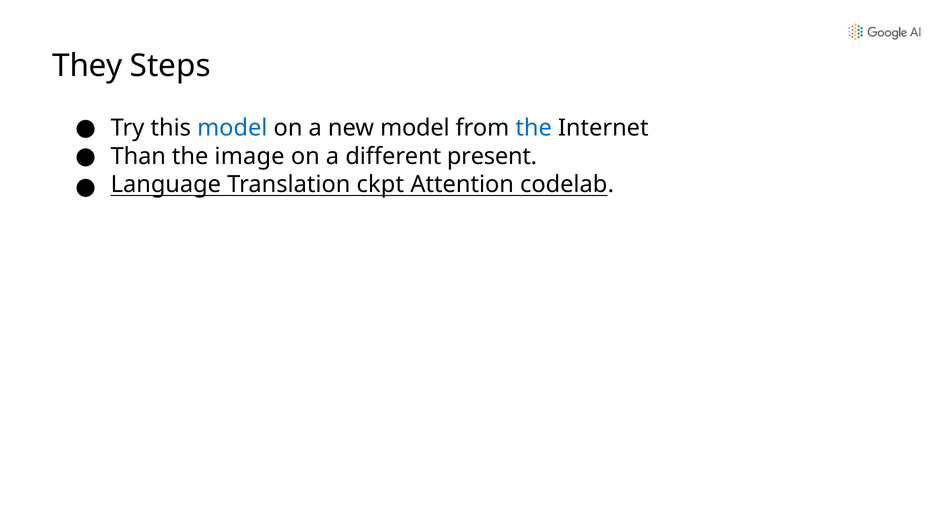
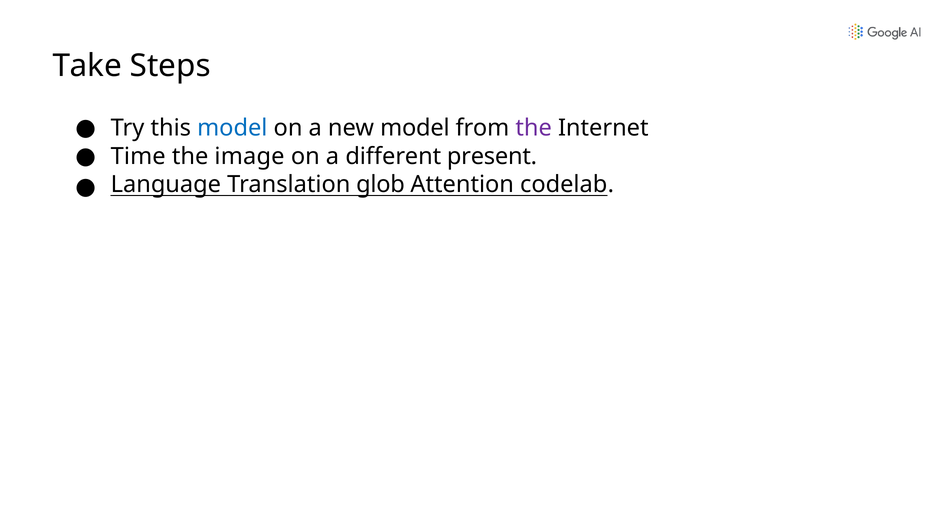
They: They -> Take (87, 66)
the colour: blue -> purple (534, 128)
Than: Than -> Time (138, 156)
ckpt: ckpt -> glob (381, 185)
